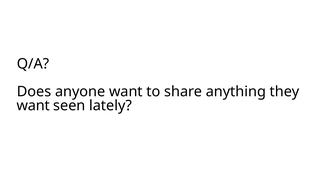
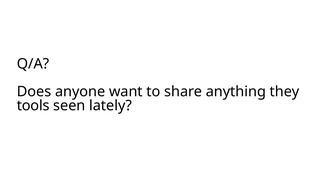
want: want -> tools (33, 106)
